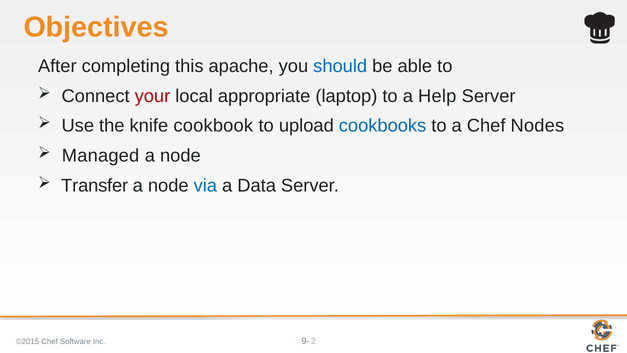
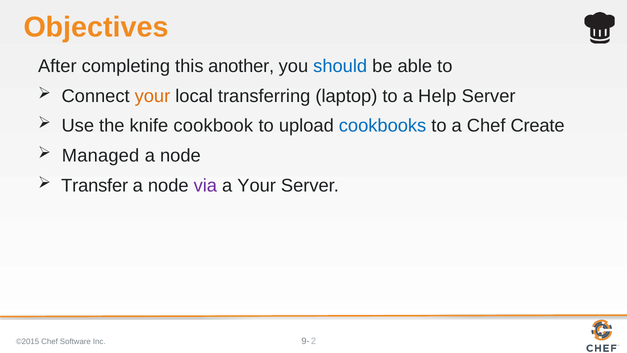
apache: apache -> another (241, 66)
your colour: red -> orange (152, 96)
appropriate: appropriate -> transferring (264, 96)
Nodes: Nodes -> Create (538, 126)
via colour: blue -> purple (205, 185)
a Data: Data -> Your (257, 185)
